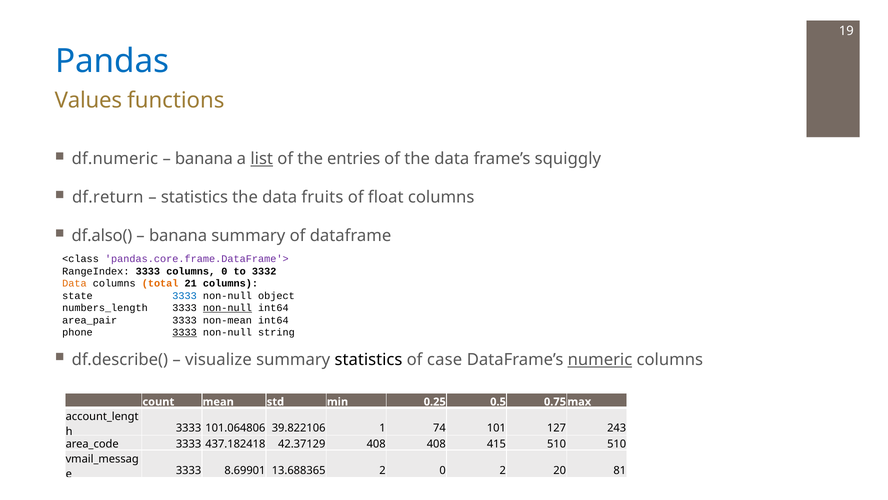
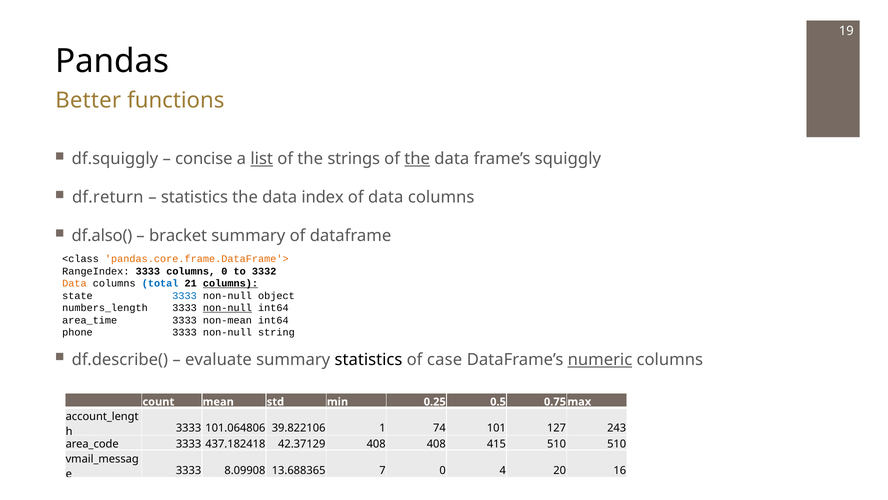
Pandas colour: blue -> black (112, 61)
Values: Values -> Better (88, 100)
df.numeric: df.numeric -> df.squiggly (115, 159)
banana: banana -> concise (204, 159)
entries: entries -> strings (354, 159)
the underline: none -> present (417, 159)
fruits: fruits -> index (323, 197)
of float: float -> data (386, 197)
banana: banana -> bracket (178, 236)
pandas.core.frame.DataFrame'> colour: purple -> orange (197, 259)
total colour: orange -> blue (160, 283)
columns underline: none -> present (230, 283)
area_pair: area_pair -> area_time (90, 320)
3333 underline: present -> none (185, 332)
visualize: visualize -> evaluate (218, 359)
8.69901: 8.69901 -> 8.09908 (245, 470)
13.688365 2: 2 -> 7 (382, 470)
0 2: 2 -> 4 (503, 470)
81: 81 -> 16 (620, 470)
